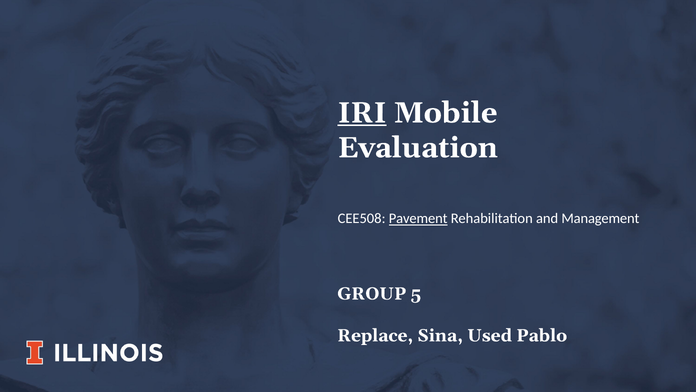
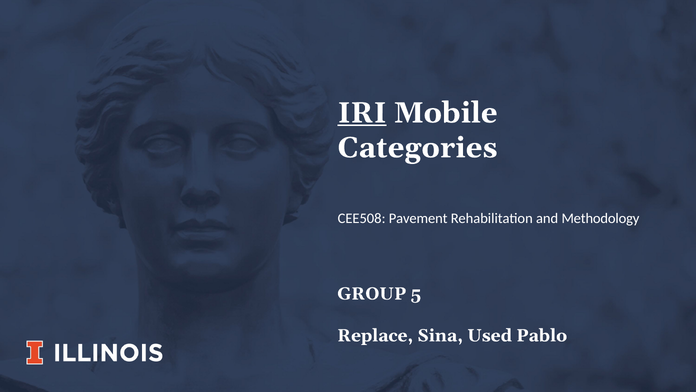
Evaluation: Evaluation -> Categories (418, 147)
Pavement underline: present -> none (418, 218)
Management: Management -> Methodology (600, 218)
